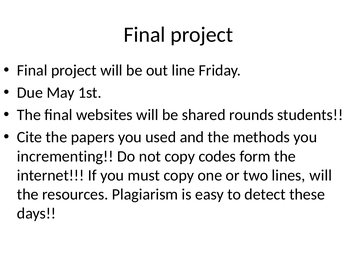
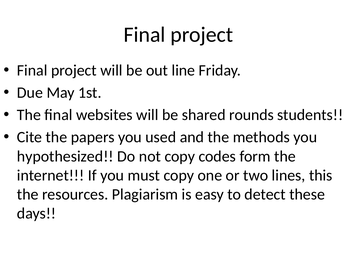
incrementing: incrementing -> hypothesized (65, 156)
lines will: will -> this (321, 175)
